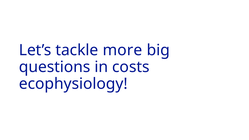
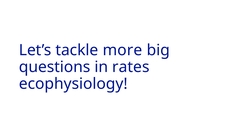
costs: costs -> rates (131, 67)
